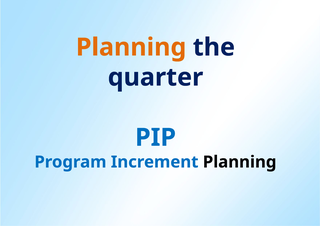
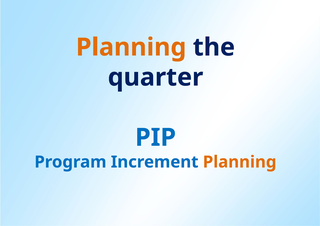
Planning colour: black -> orange (240, 162)
